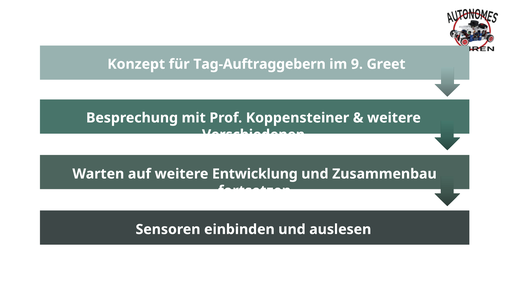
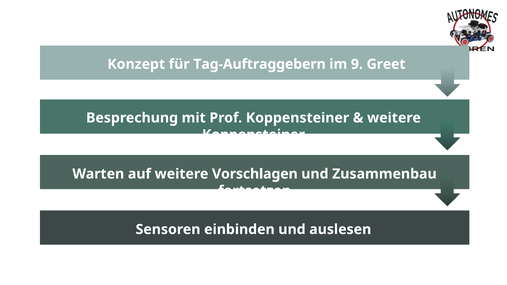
Verschiedenen: Verschiedenen -> Koppensteiner (253, 135)
Entwicklung: Entwicklung -> Vorschlagen (255, 174)
